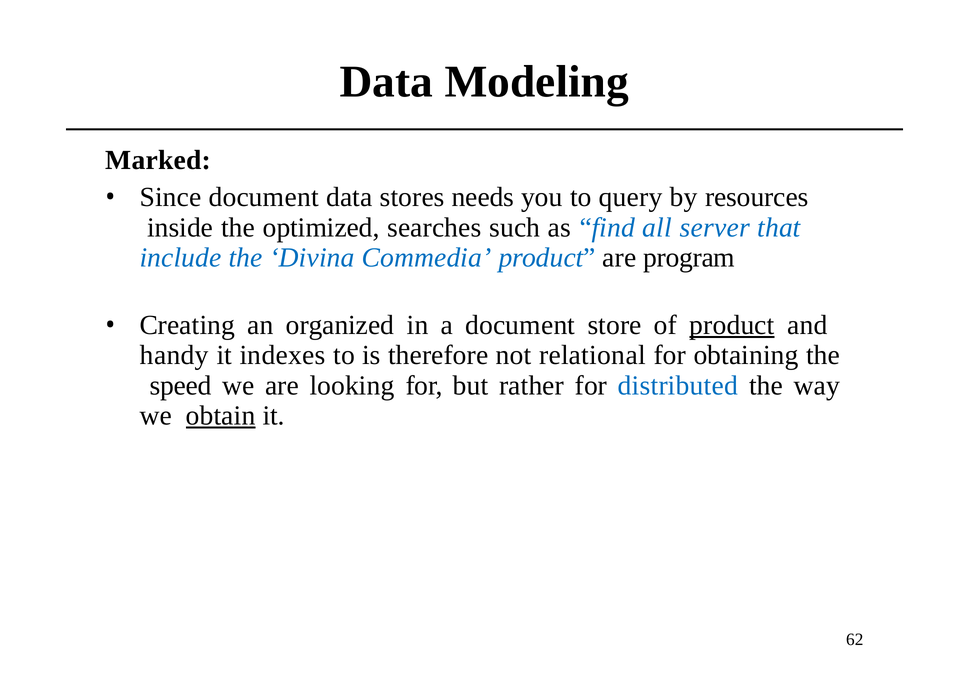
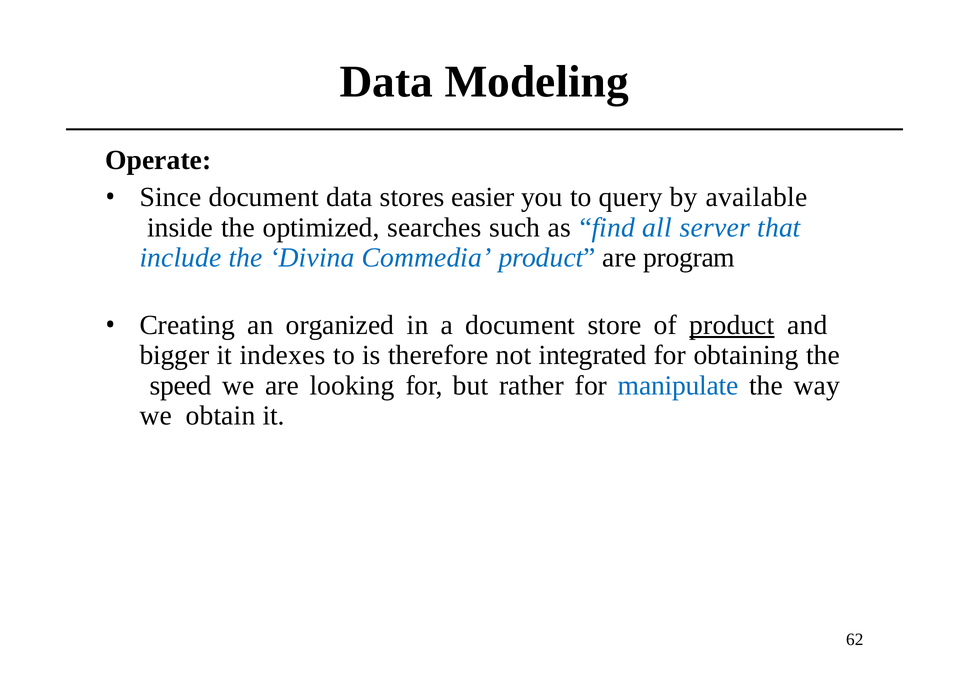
Marked: Marked -> Operate (158, 160)
needs: needs -> easier (483, 197)
resources: resources -> available (757, 197)
handy: handy -> bigger (174, 355)
relational: relational -> integrated (593, 355)
distributed: distributed -> manipulate (678, 386)
obtain underline: present -> none (221, 416)
